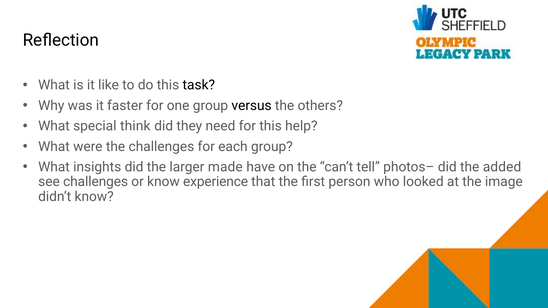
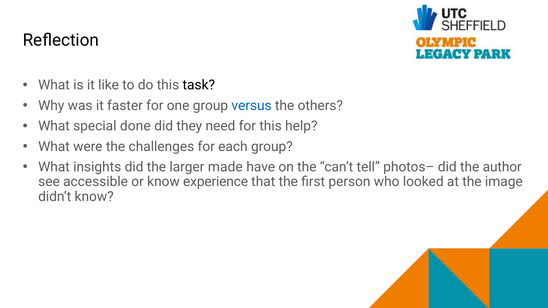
versus colour: black -> blue (252, 106)
think: think -> done (135, 126)
added: added -> author (502, 167)
see challenges: challenges -> accessible (96, 182)
